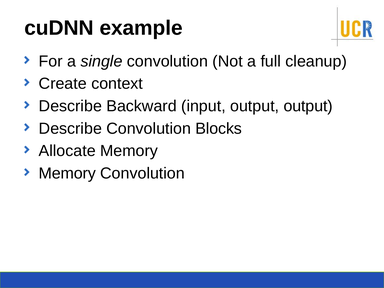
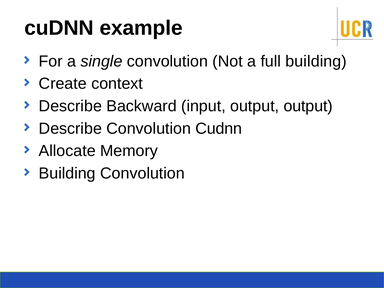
full cleanup: cleanup -> building (316, 61)
Convolution Blocks: Blocks -> Cudnn (219, 129)
Memory: Memory -> Building (67, 173)
